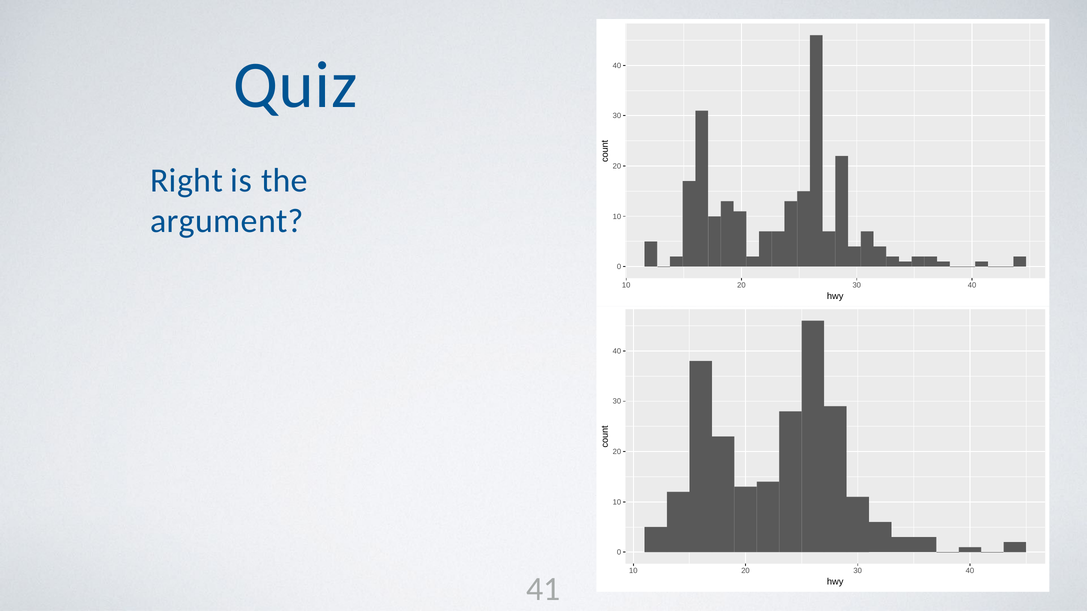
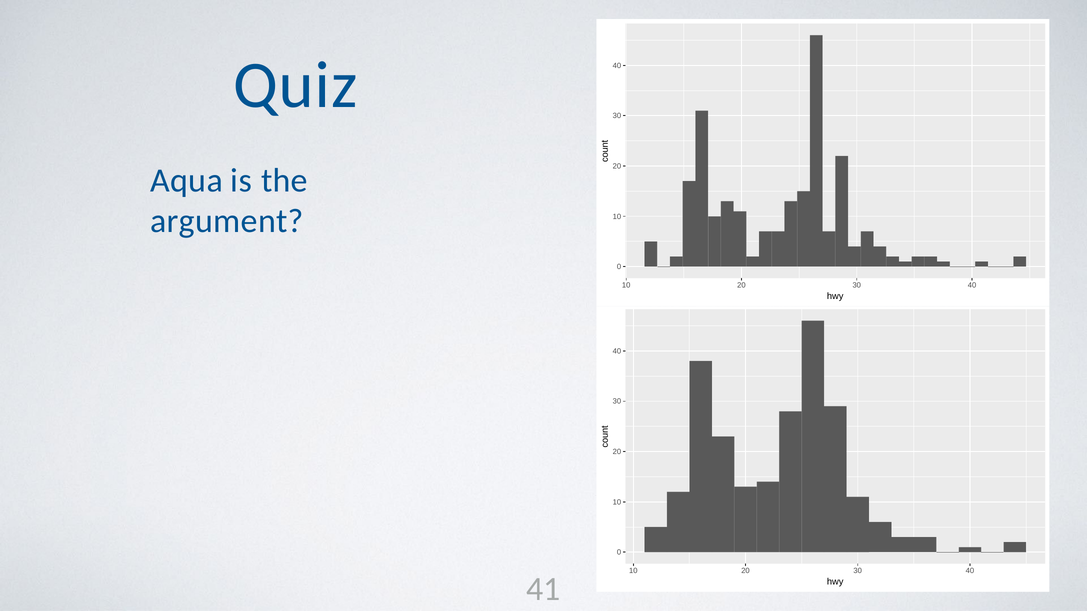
Right: Right -> Aqua (187, 181)
